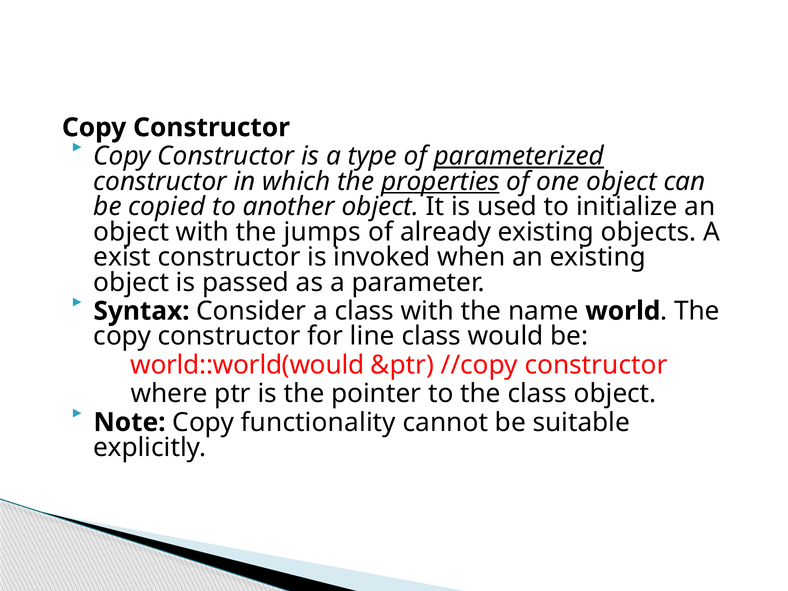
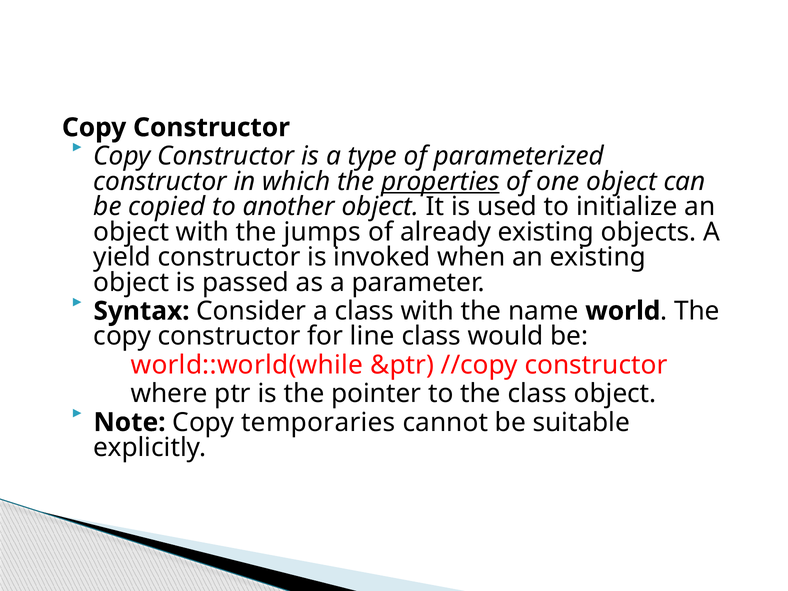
parameterized underline: present -> none (519, 156)
exist: exist -> yield (122, 257)
world::world(would: world::world(would -> world::world(while (247, 365)
functionality: functionality -> temporaries (318, 422)
